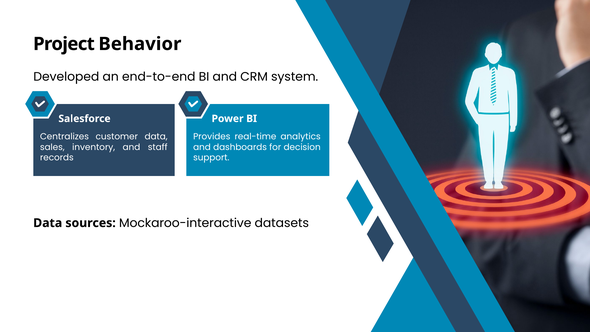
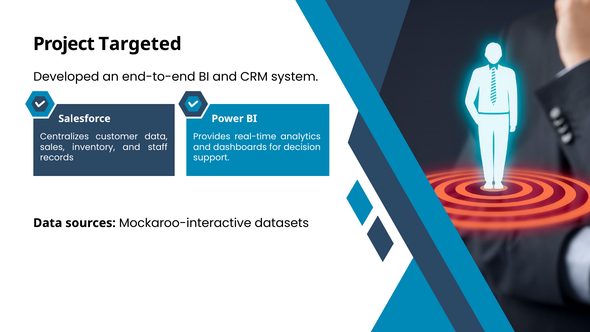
Behavior: Behavior -> Targeted (140, 44)
